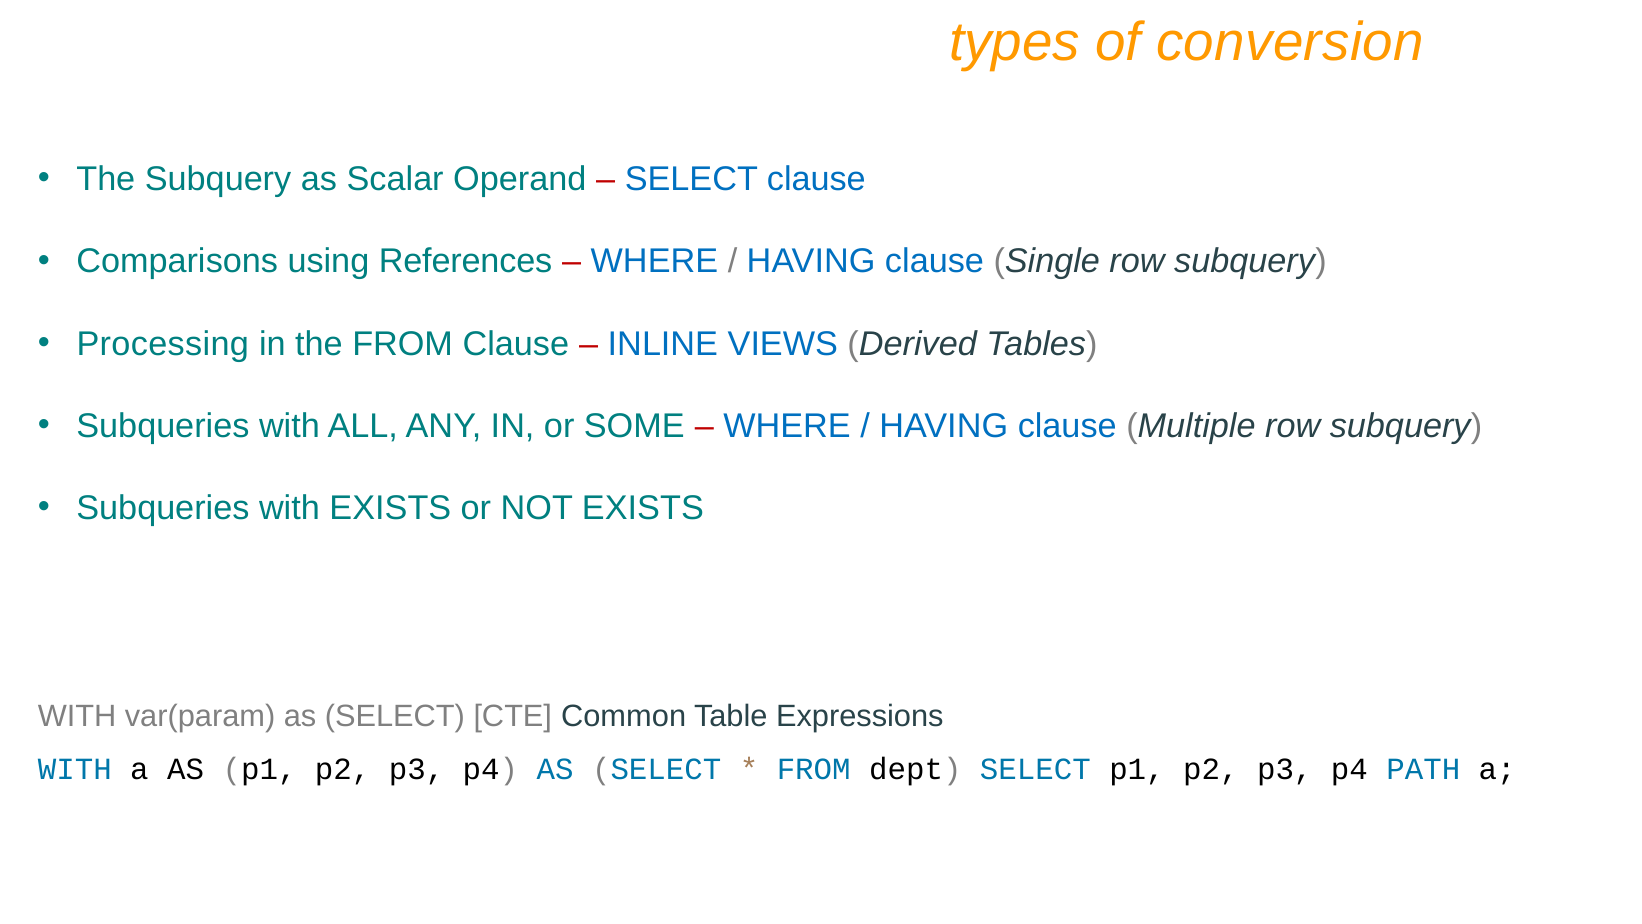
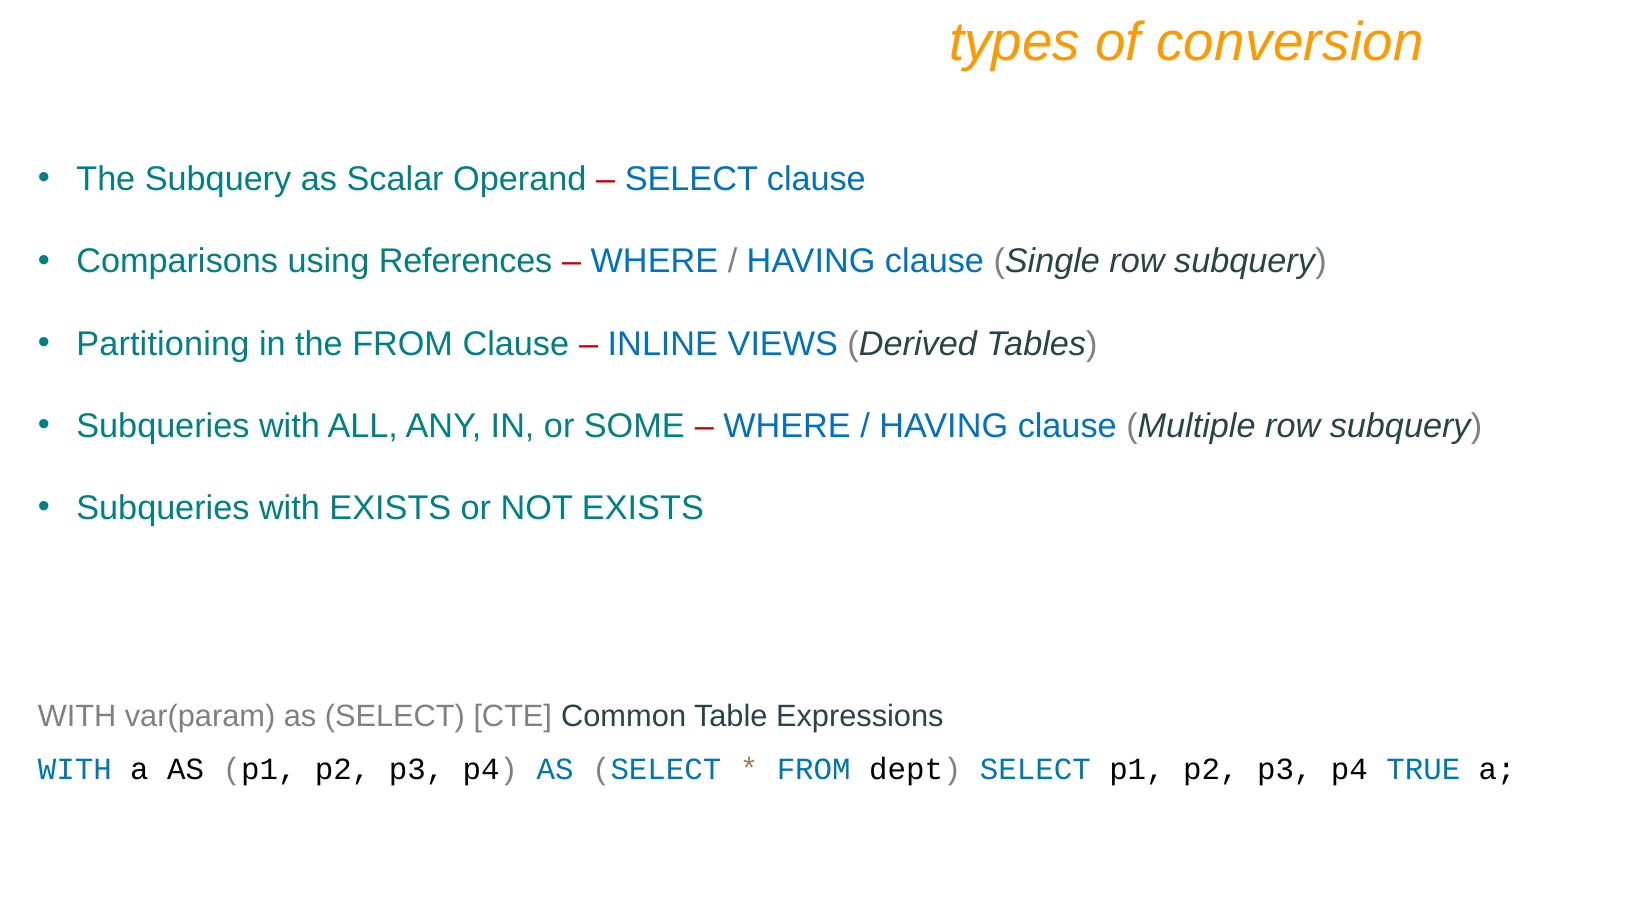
Processing: Processing -> Partitioning (163, 344)
PATH: PATH -> TRUE (1423, 769)
